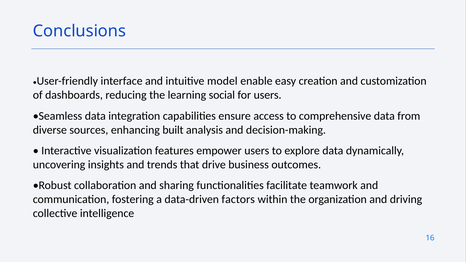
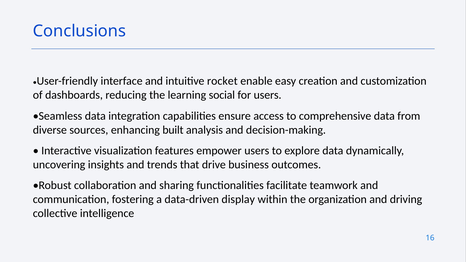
model: model -> rocket (222, 81)
factors: factors -> display (238, 199)
